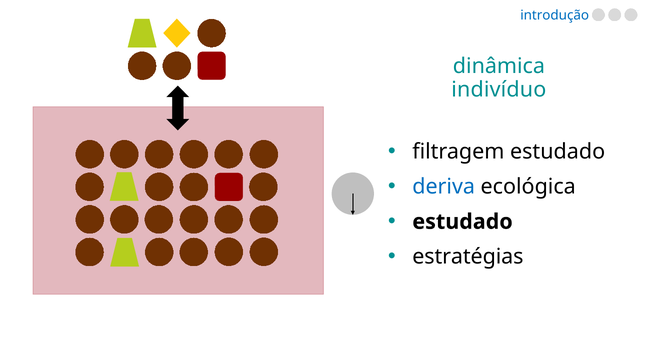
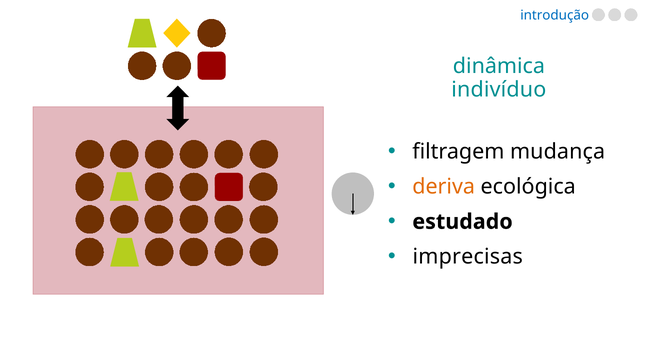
filtragem estudado: estudado -> mudança (558, 152)
deriva colour: blue -> orange (444, 187)
estratégias: estratégias -> imprecisas (468, 257)
